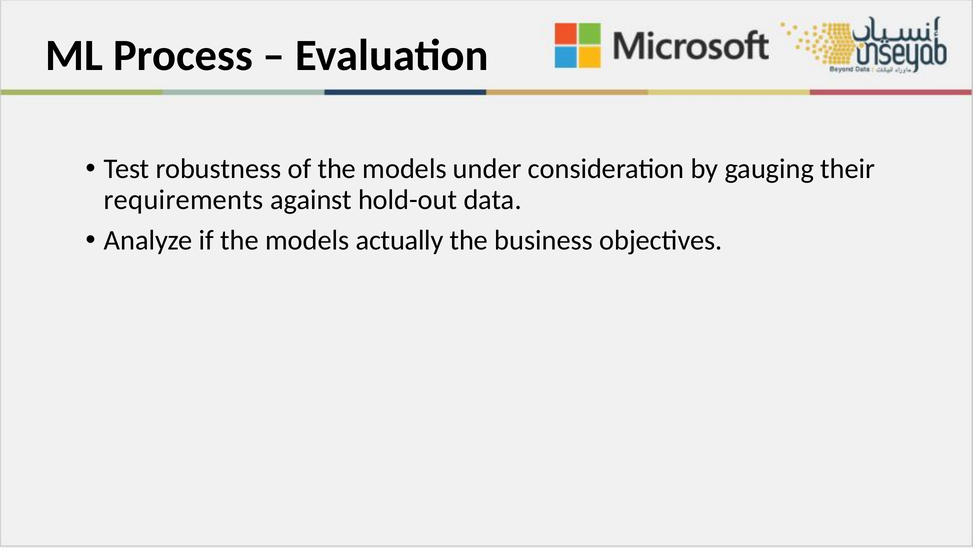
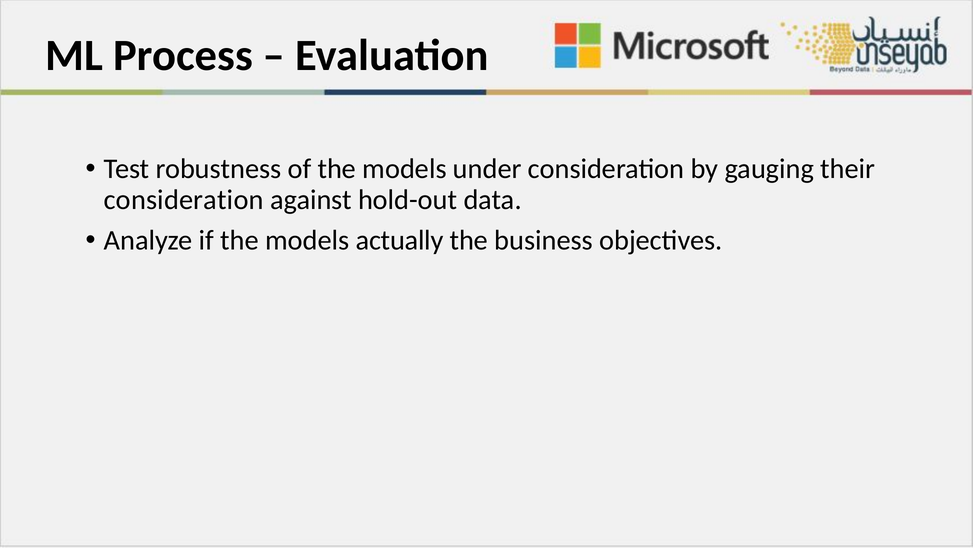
requirements: requirements -> consideration (184, 199)
